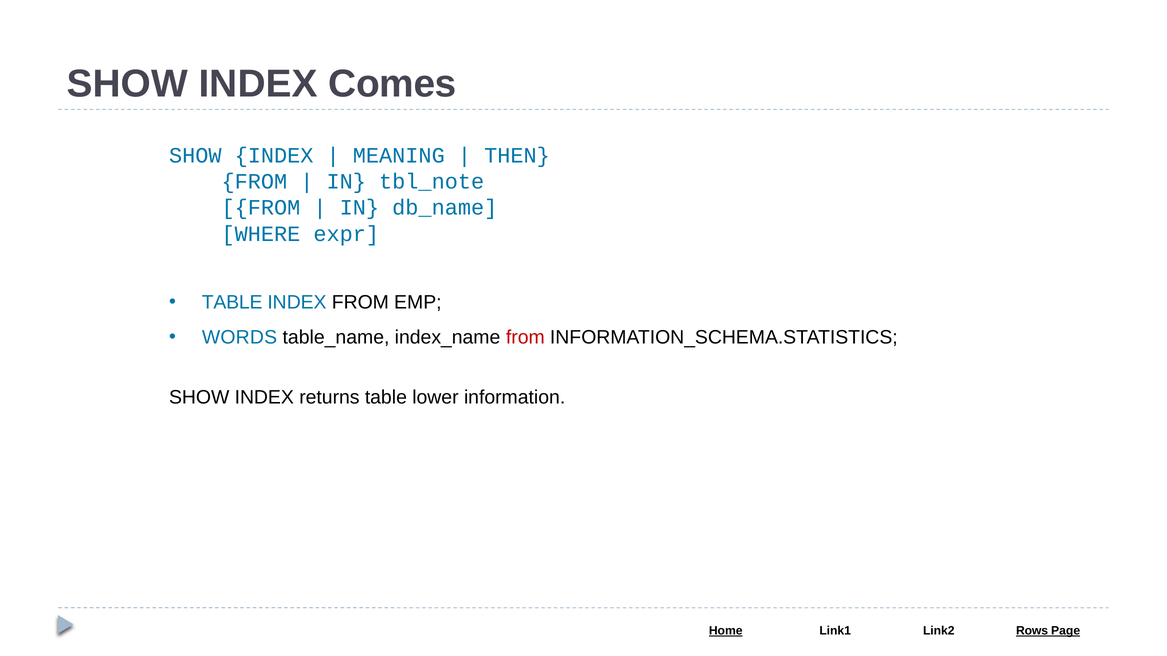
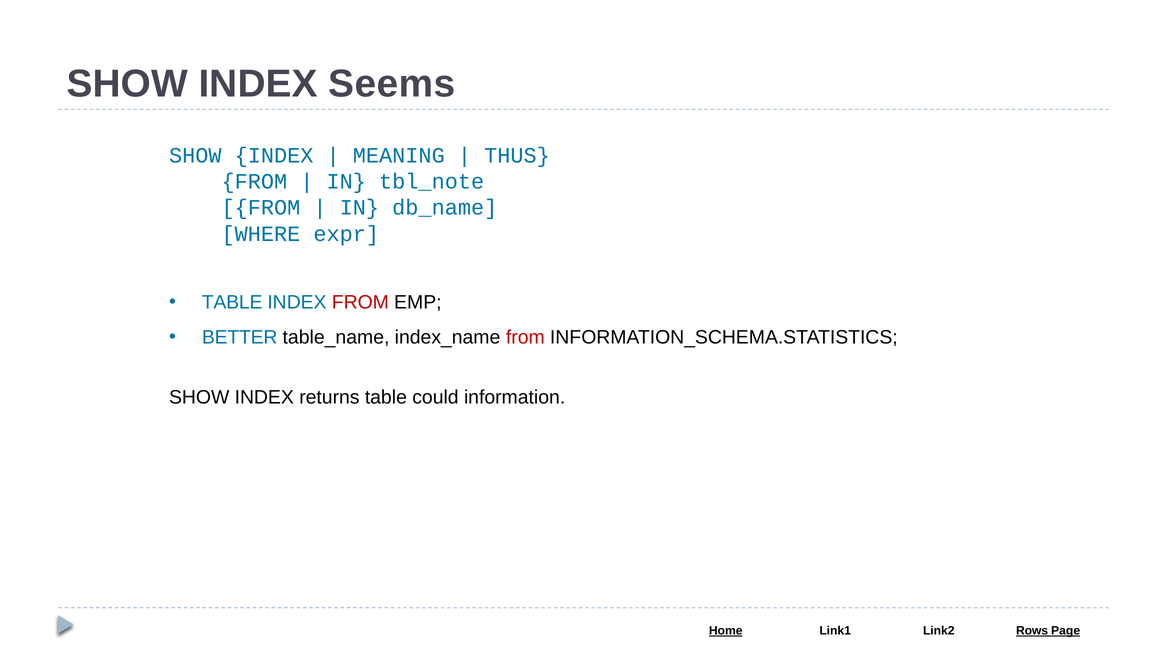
Comes: Comes -> Seems (392, 84)
THEN: THEN -> THUS (517, 155)
FROM colour: black -> red (360, 303)
WORDS: WORDS -> BETTER (240, 338)
lower: lower -> could (435, 398)
